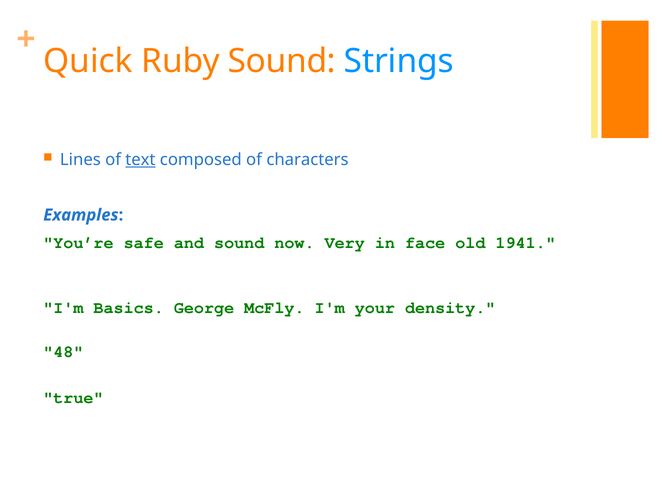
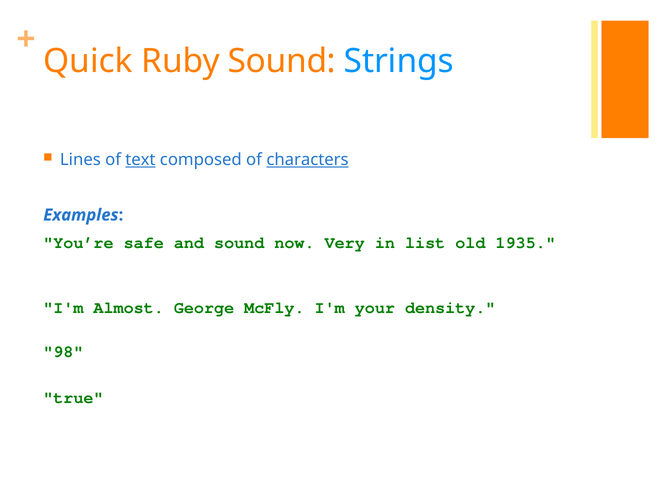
characters underline: none -> present (308, 160)
face: face -> list (425, 242)
1941: 1941 -> 1935 (526, 242)
Basics: Basics -> Almost (129, 307)
48: 48 -> 98 (63, 351)
